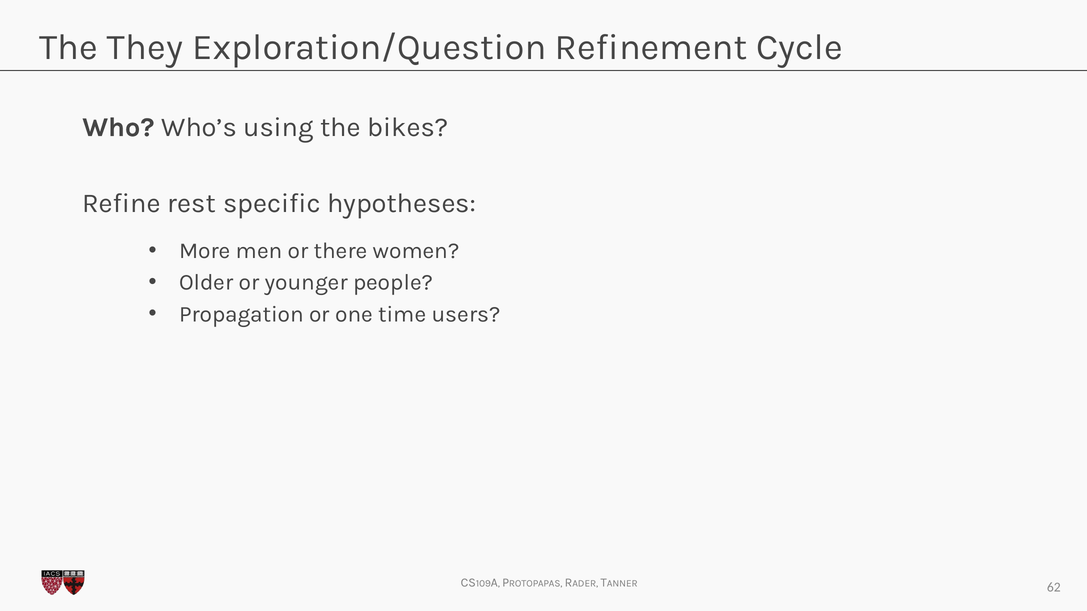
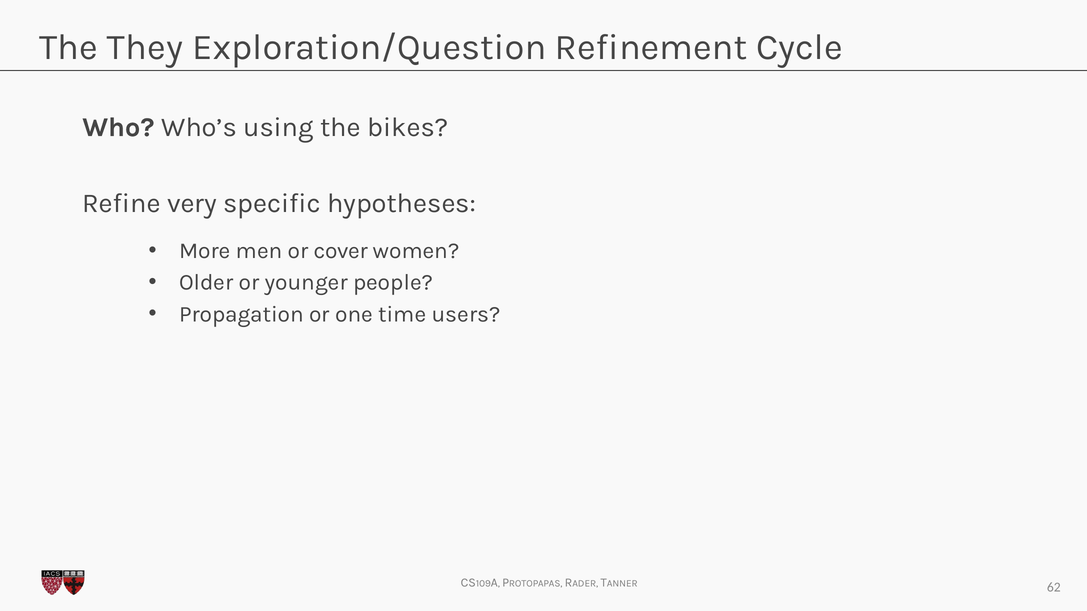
rest: rest -> very (192, 203)
there: there -> cover (341, 251)
